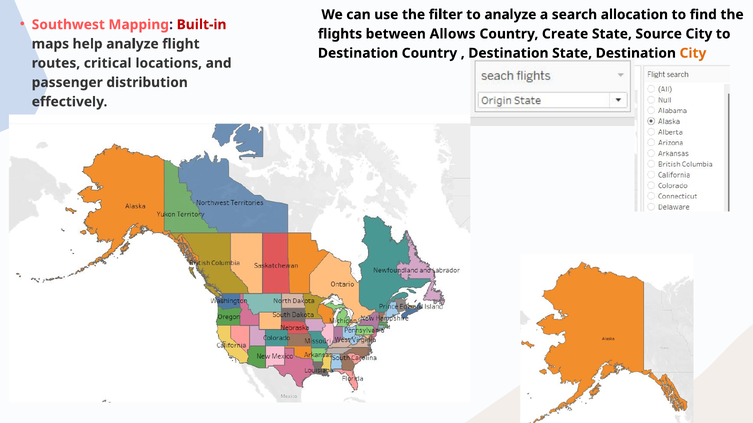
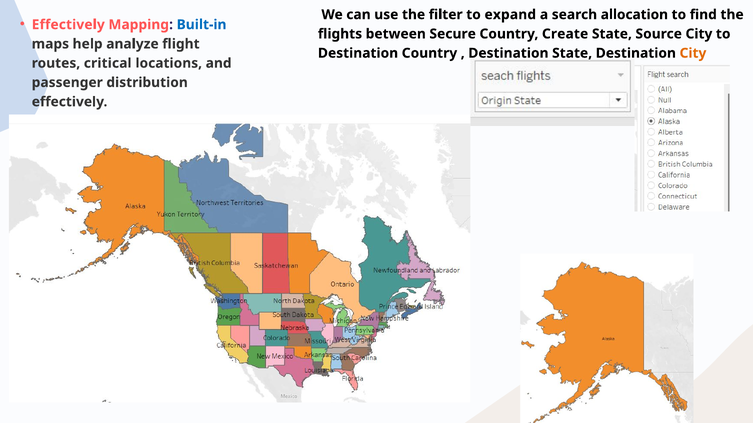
to analyze: analyze -> expand (510, 15)
Southwest: Southwest -> Effectively (68, 25)
Built-in colour: red -> blue (202, 25)
Allows: Allows -> Secure (453, 34)
